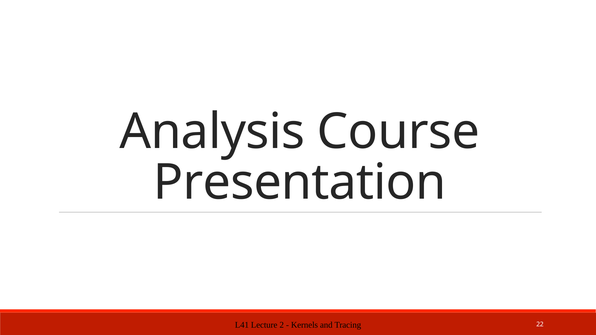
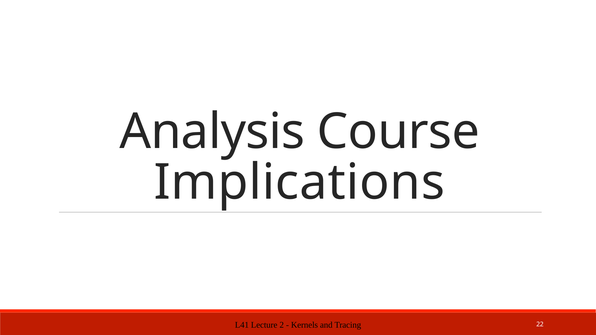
Presentation: Presentation -> Implications (299, 183)
